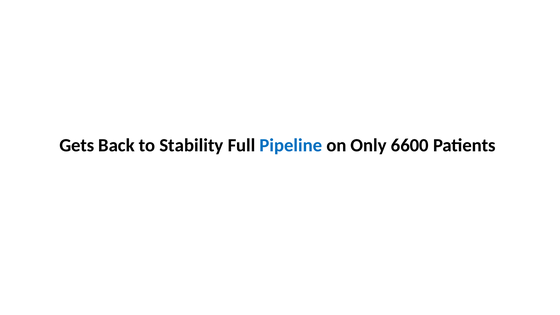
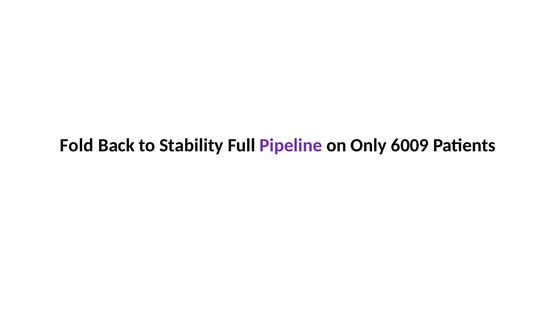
Gets: Gets -> Fold (77, 145)
Pipeline colour: blue -> purple (291, 145)
6600: 6600 -> 6009 (410, 145)
